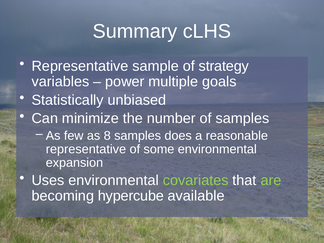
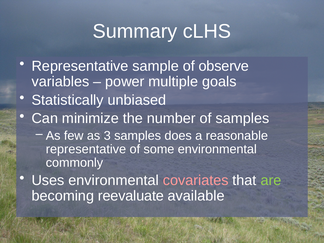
strategy: strategy -> observe (224, 66)
8: 8 -> 3 (107, 136)
expansion: expansion -> commonly (74, 163)
covariates colour: light green -> pink (196, 180)
hypercube: hypercube -> reevaluate (131, 196)
